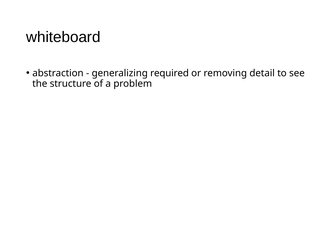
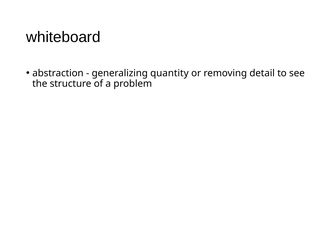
required: required -> quantity (169, 73)
